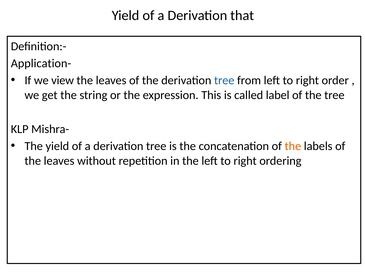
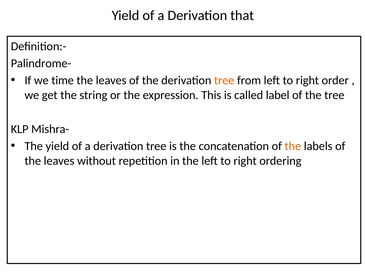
Application-: Application- -> Palindrome- (41, 63)
view: view -> time (63, 80)
tree colour: blue -> orange (224, 80)
